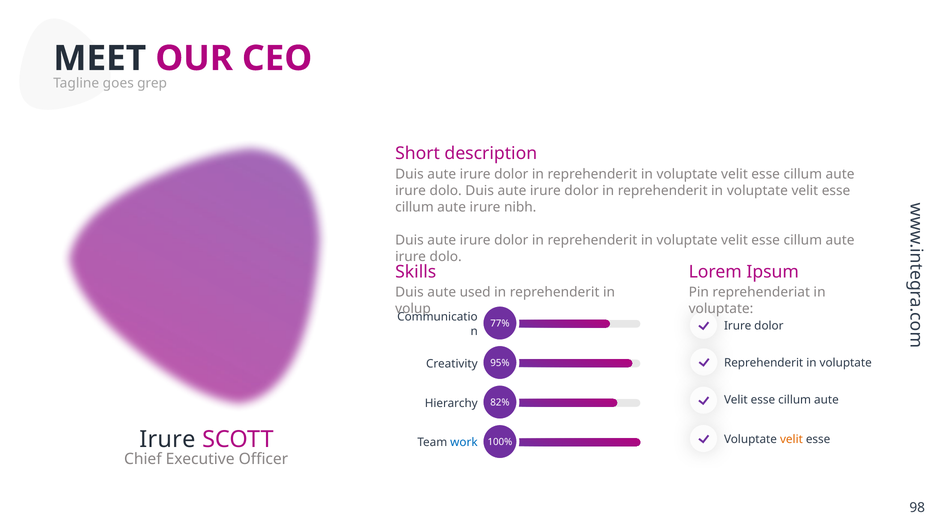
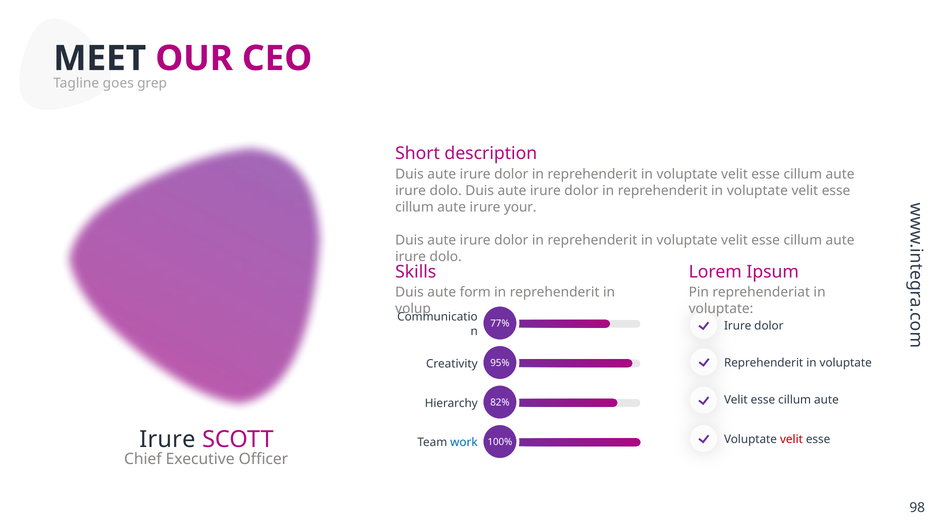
nibh: nibh -> your (520, 207)
used: used -> form (475, 292)
velit colour: orange -> red (791, 439)
